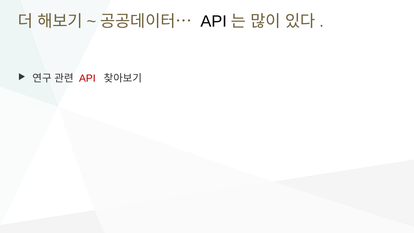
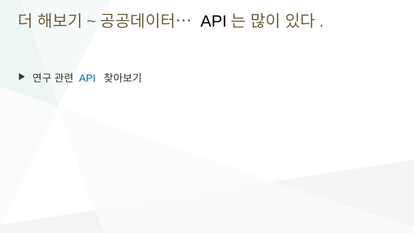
API colour: red -> blue (87, 78)
